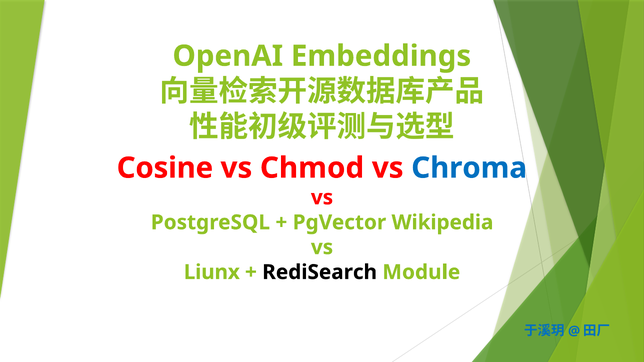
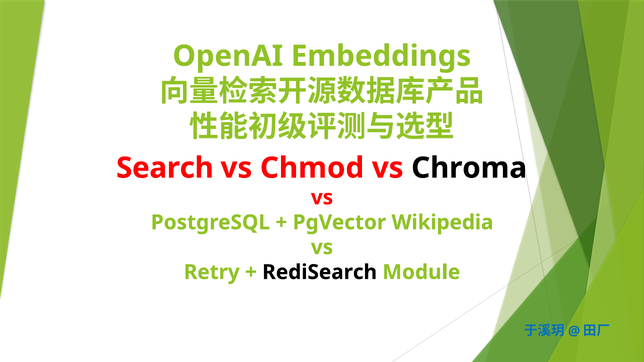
Cosine: Cosine -> Search (165, 168)
Chroma colour: blue -> black (469, 168)
Liunx: Liunx -> Retry (212, 272)
